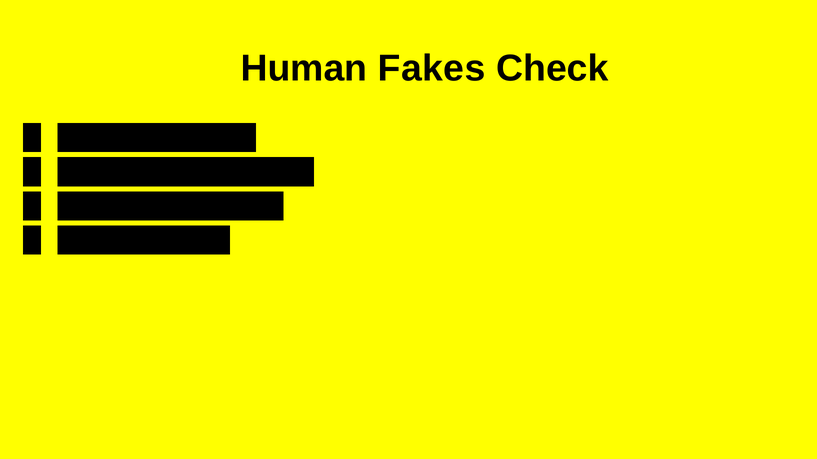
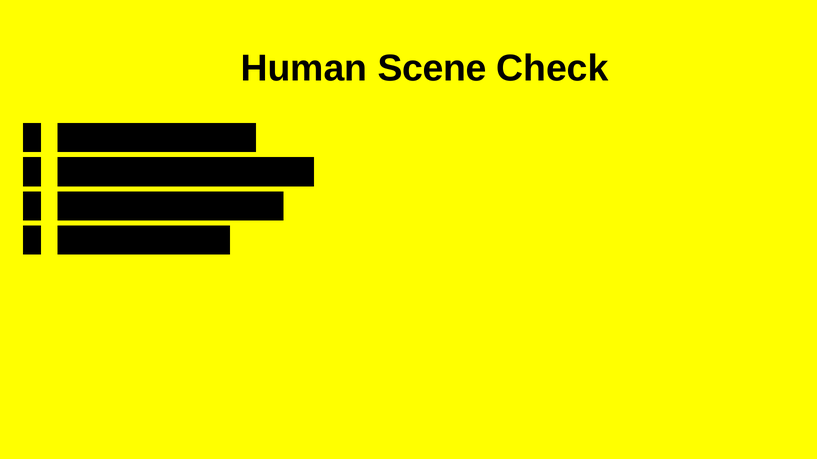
Human Fakes: Fakes -> Scene (432, 69)
